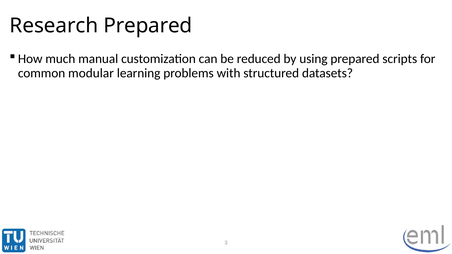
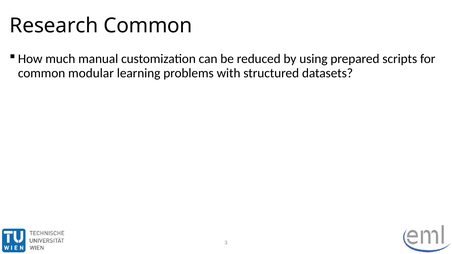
Research Prepared: Prepared -> Common (148, 26)
